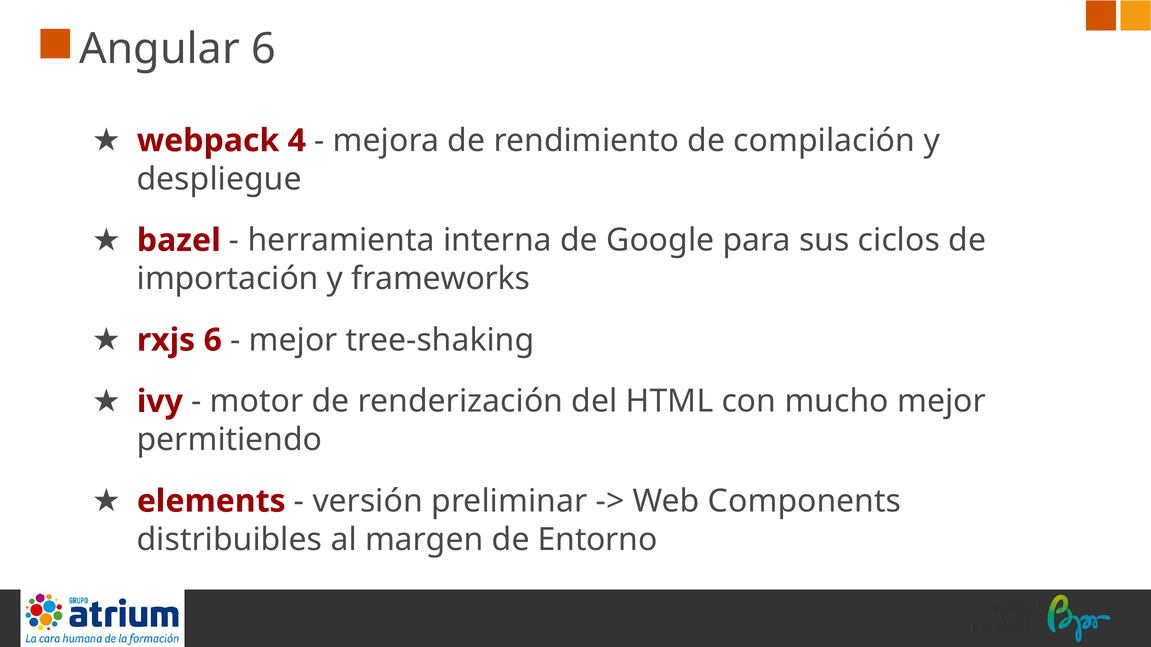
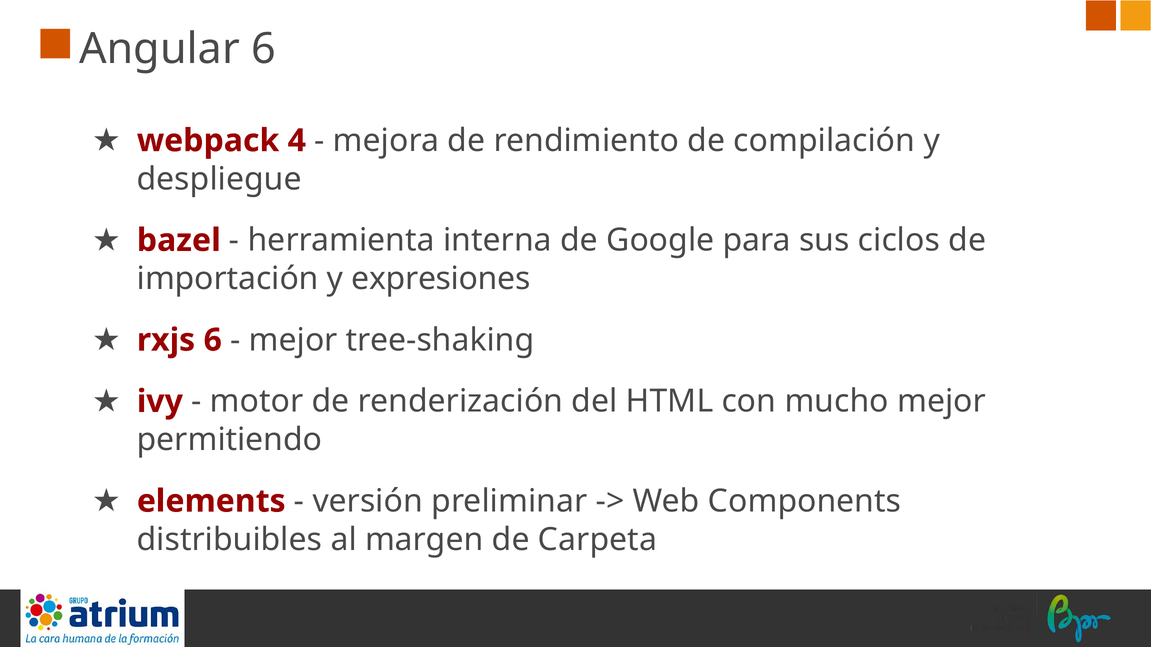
frameworks: frameworks -> expresiones (441, 279)
Entorno: Entorno -> Carpeta (597, 540)
